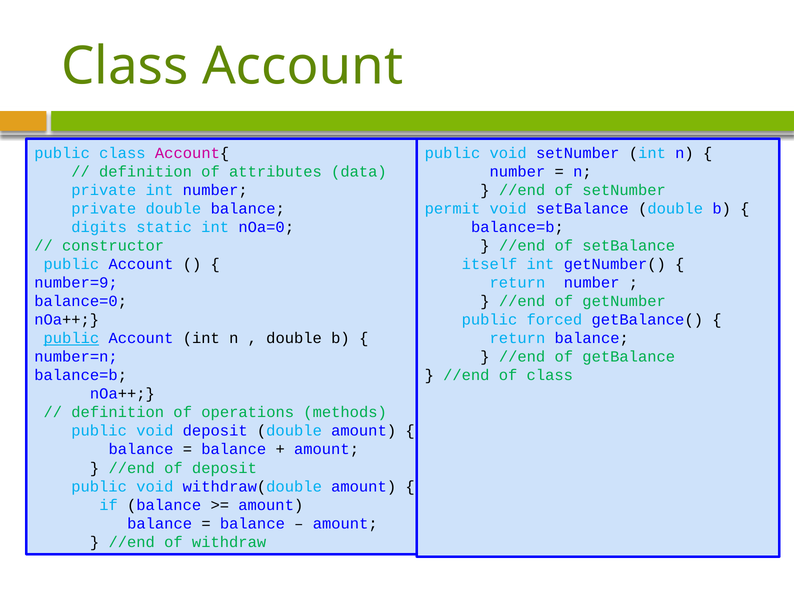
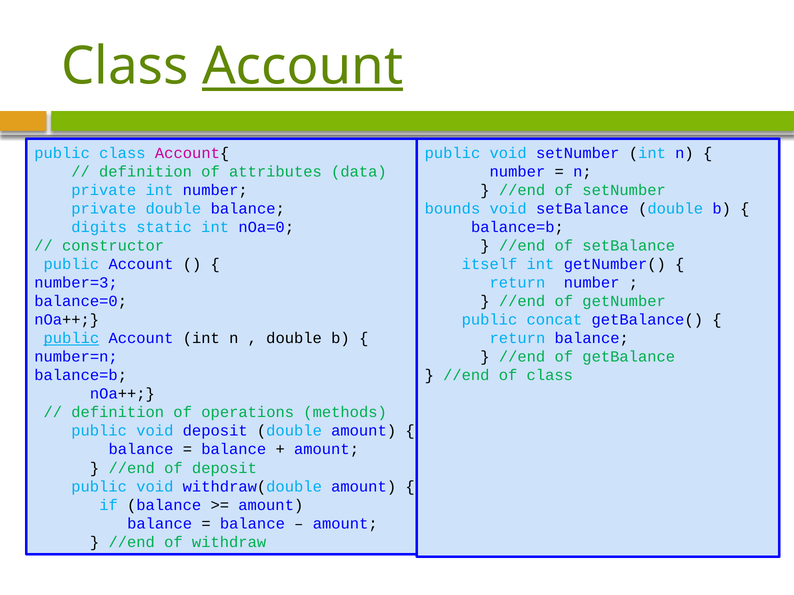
Account underline: none -> present (303, 67)
permit: permit -> bounds (452, 209)
number=9: number=9 -> number=3 (76, 283)
forced: forced -> concat (554, 320)
